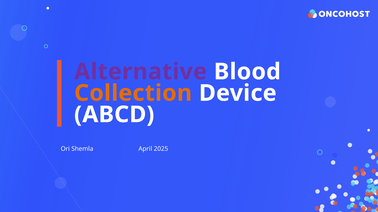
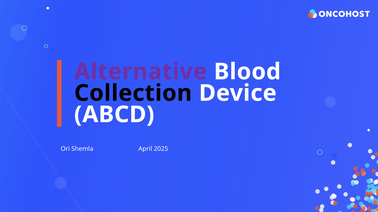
Collection colour: orange -> black (133, 93)
